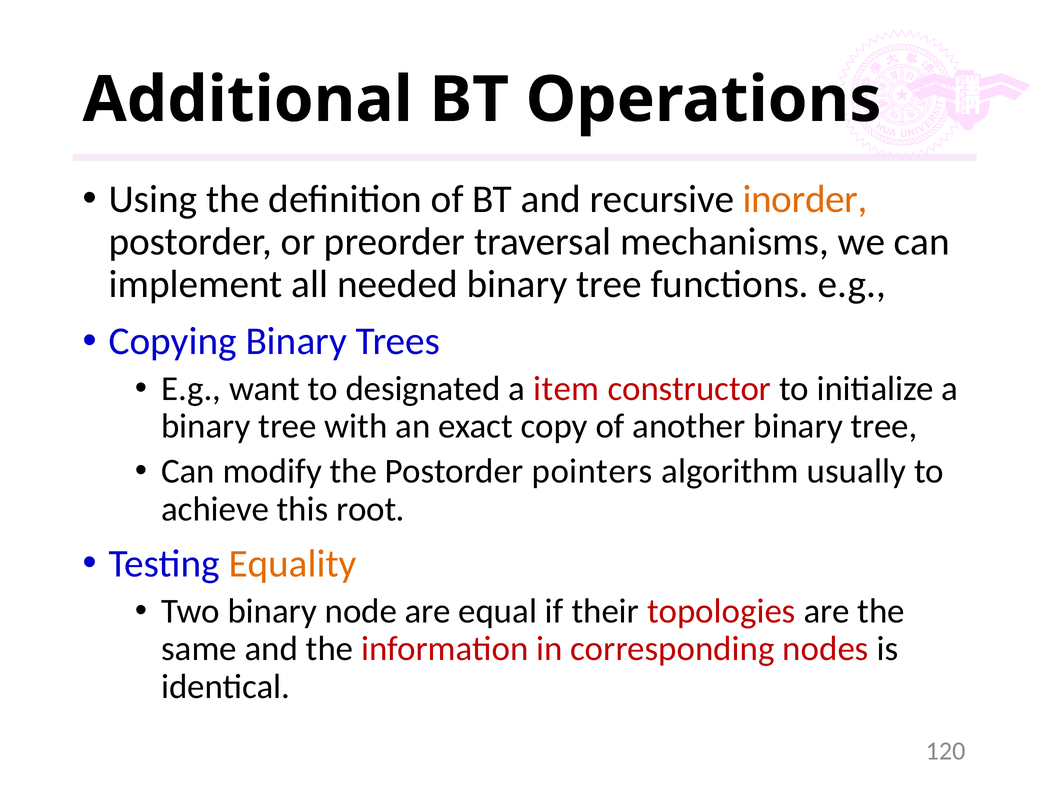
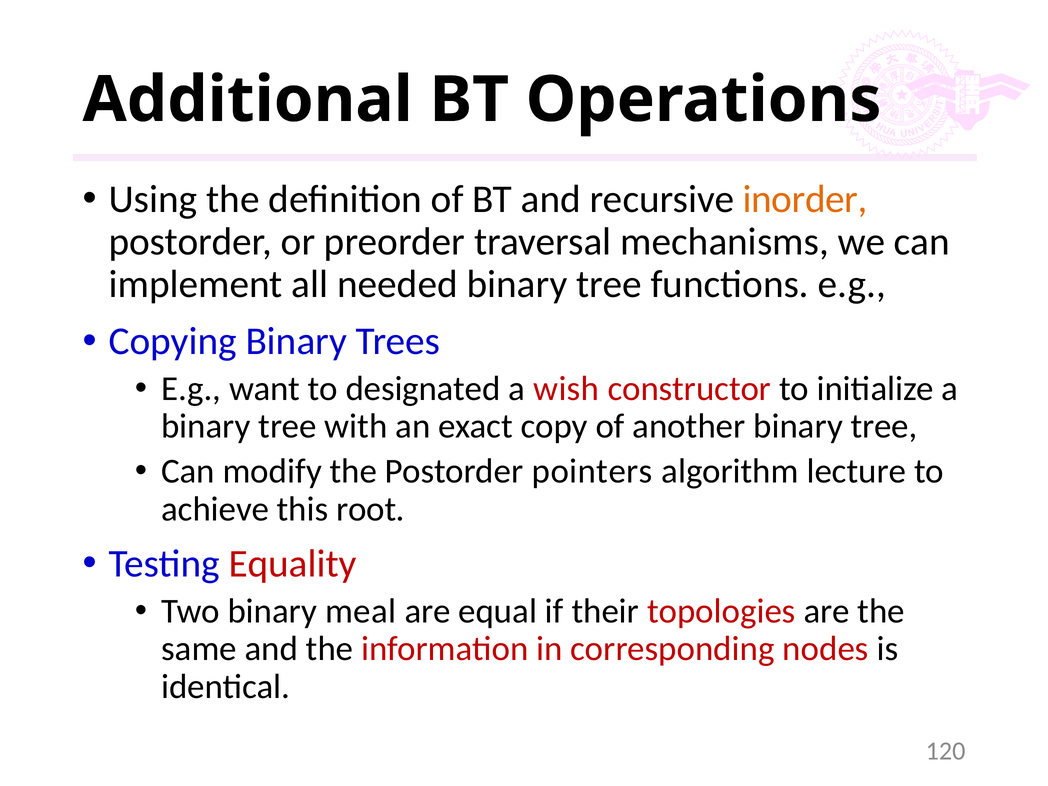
item: item -> wish (566, 389)
usually: usually -> lecture (856, 471)
Equality colour: orange -> red (293, 564)
node: node -> meal (361, 611)
